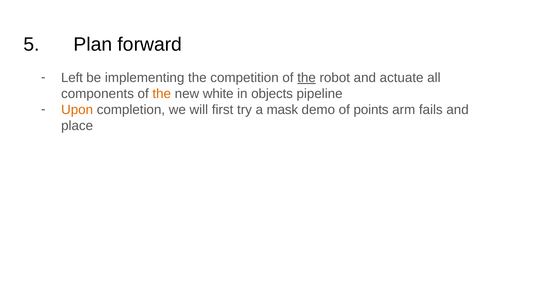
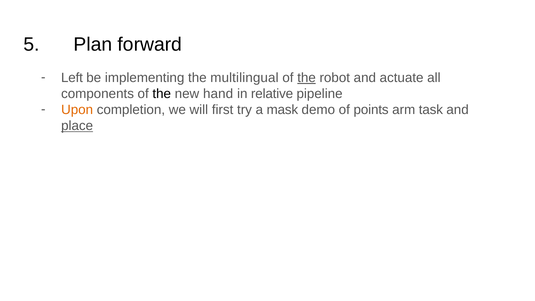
competition: competition -> multilingual (244, 78)
the colour: orange -> black (162, 94)
white: white -> hand (218, 94)
objects: objects -> relative (272, 94)
fails: fails -> task (431, 110)
place underline: none -> present (77, 126)
